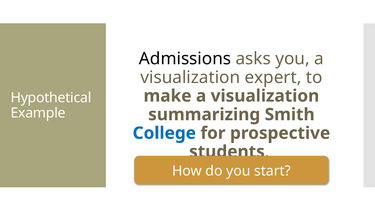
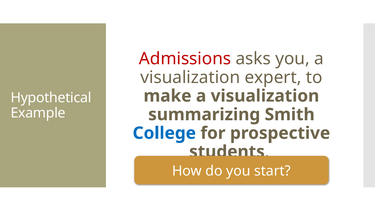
Admissions colour: black -> red (185, 59)
